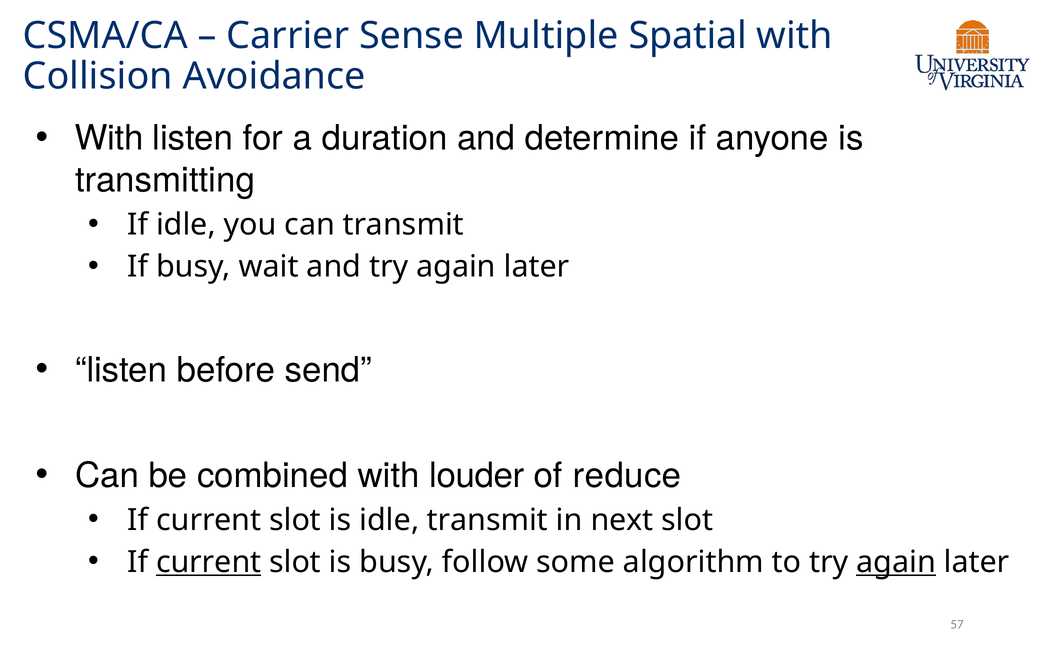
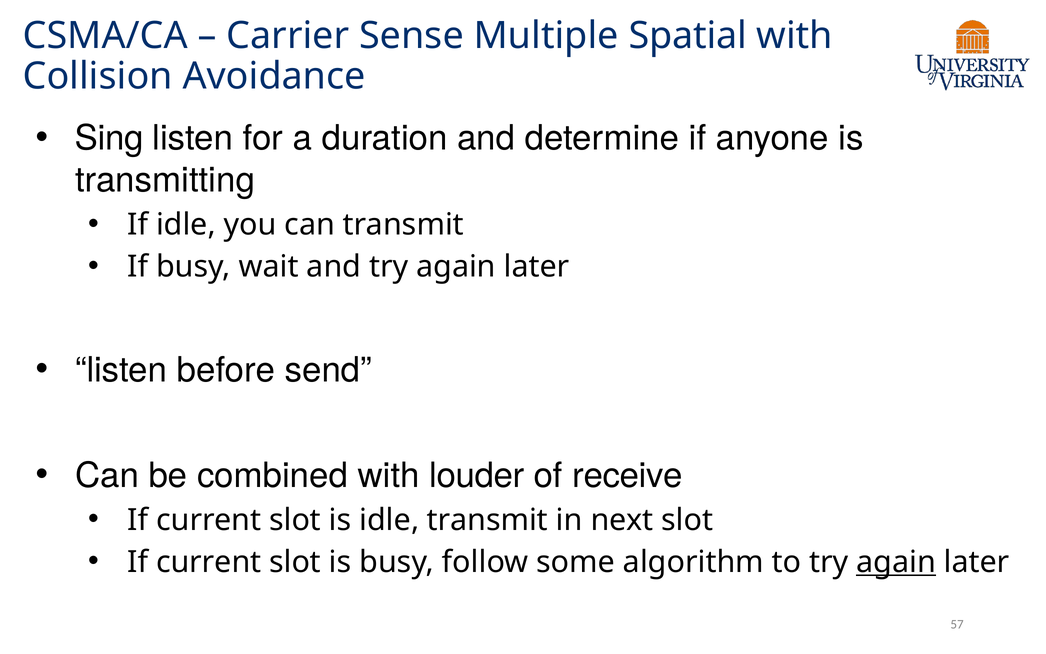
With: With -> Sing (109, 138)
reduce: reduce -> receive (627, 475)
current underline: present -> none (209, 562)
